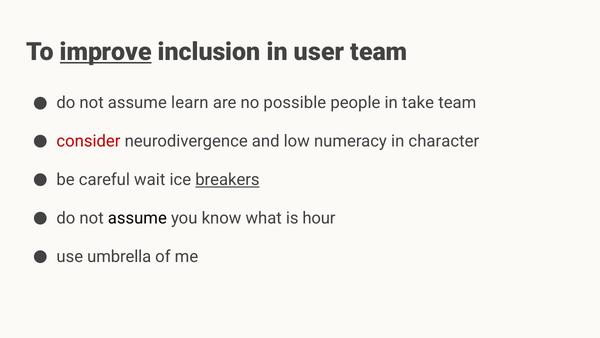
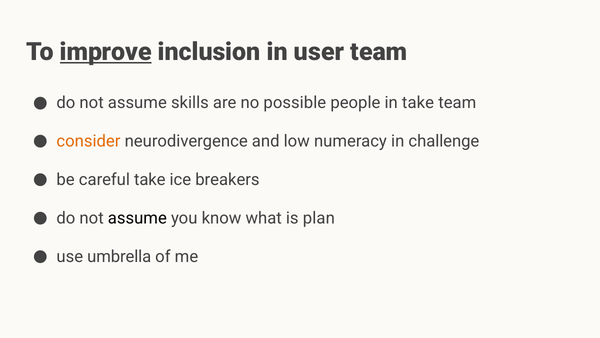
learn: learn -> skills (190, 103)
consider colour: red -> orange (88, 141)
character: character -> challenge (444, 141)
careful wait: wait -> take (150, 180)
breakers underline: present -> none (227, 180)
hour: hour -> plan (319, 218)
